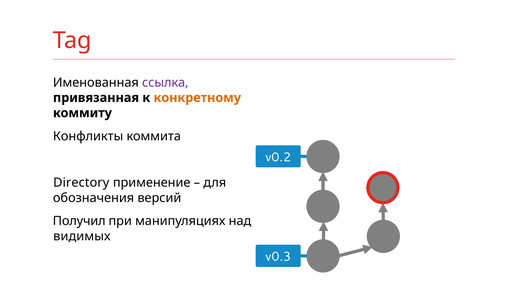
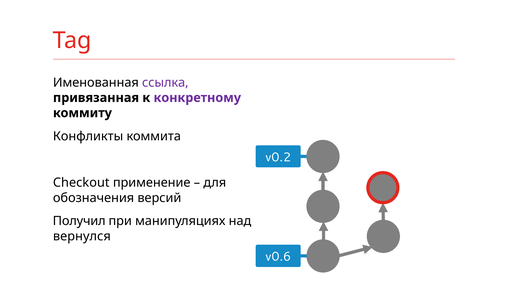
конкретному colour: orange -> purple (197, 98)
Directory: Directory -> Checkout (81, 182)
видимых: видимых -> вернулся (82, 236)
v0.3: v0.3 -> v0.6 (278, 256)
